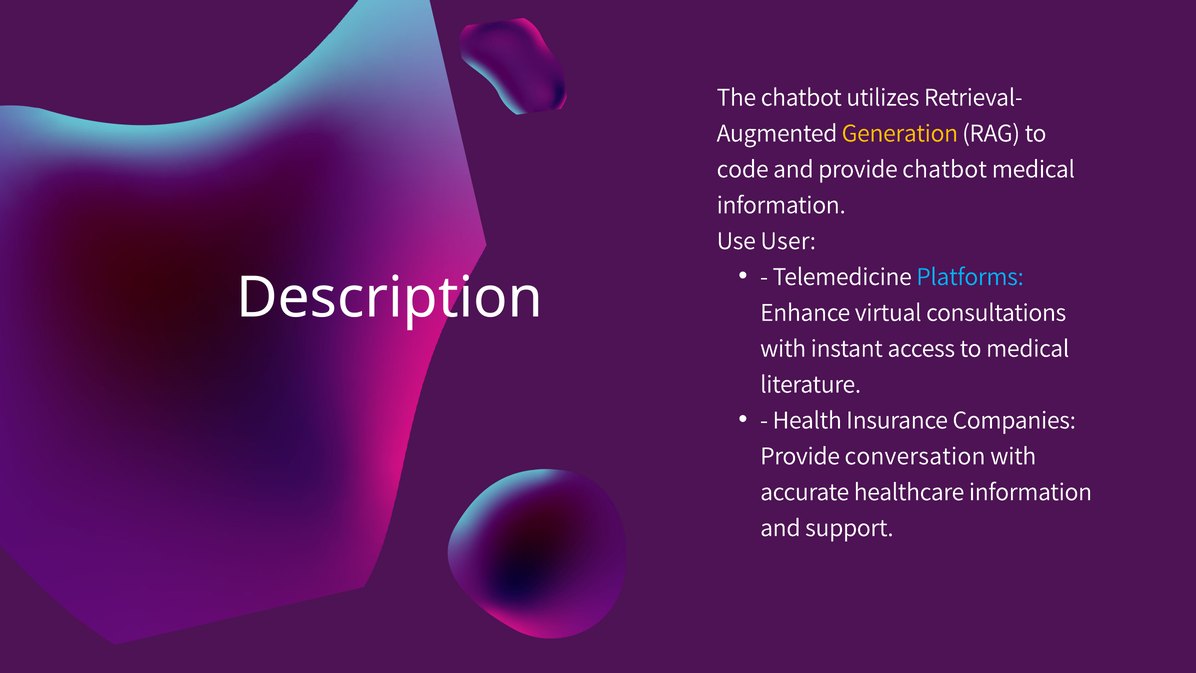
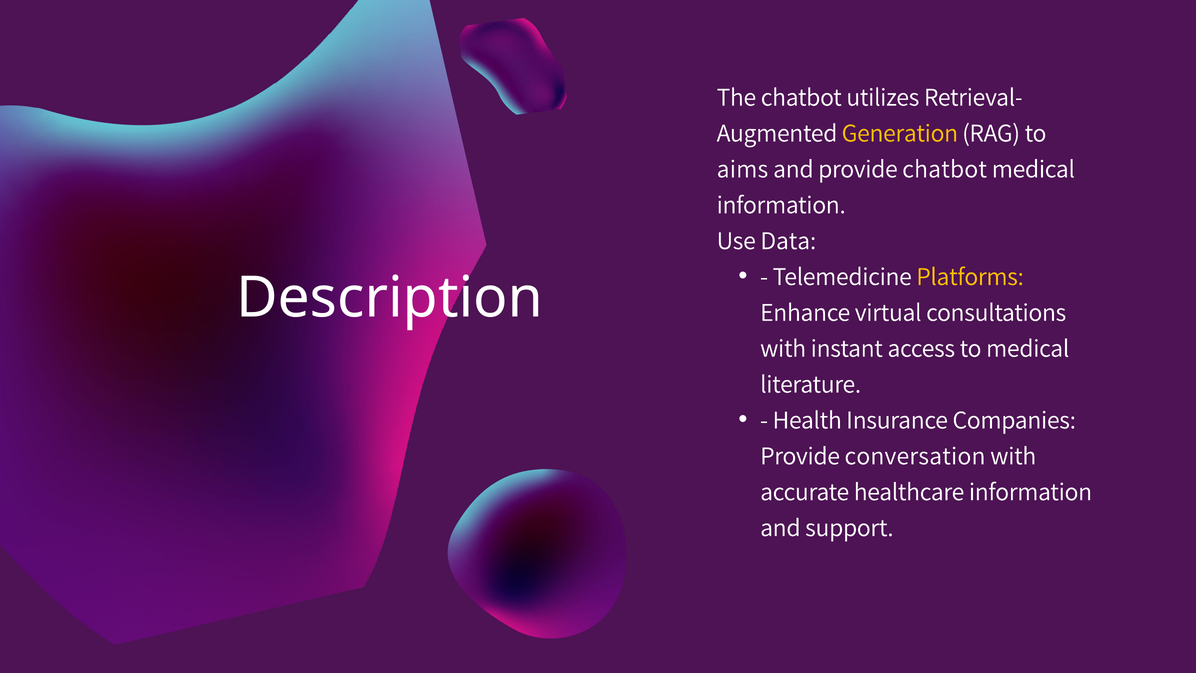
code: code -> aims (742, 169)
User: User -> Data (788, 241)
Platforms colour: light blue -> yellow (970, 276)
